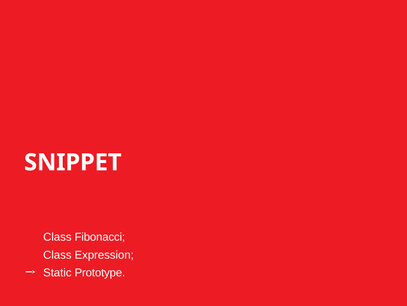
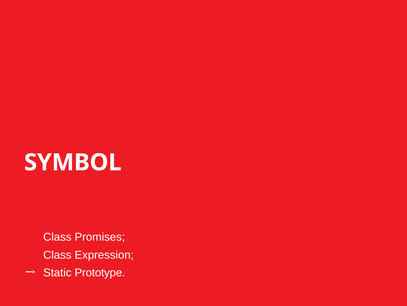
SNIPPET: SNIPPET -> SYMBOL (73, 162)
Fibonacci: Fibonacci -> Promises (100, 237)
